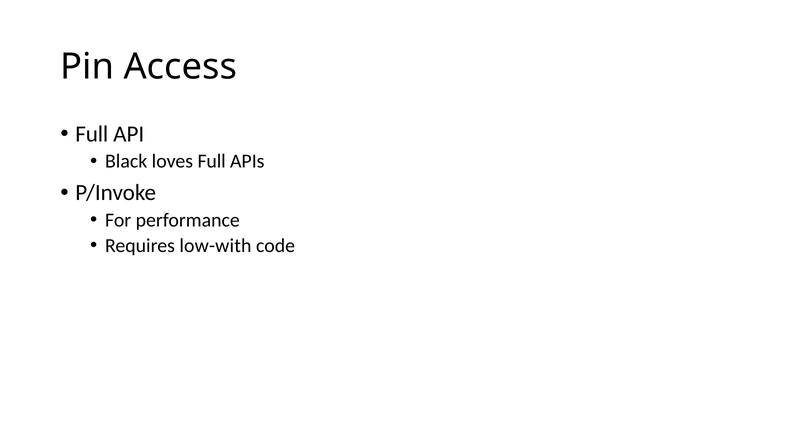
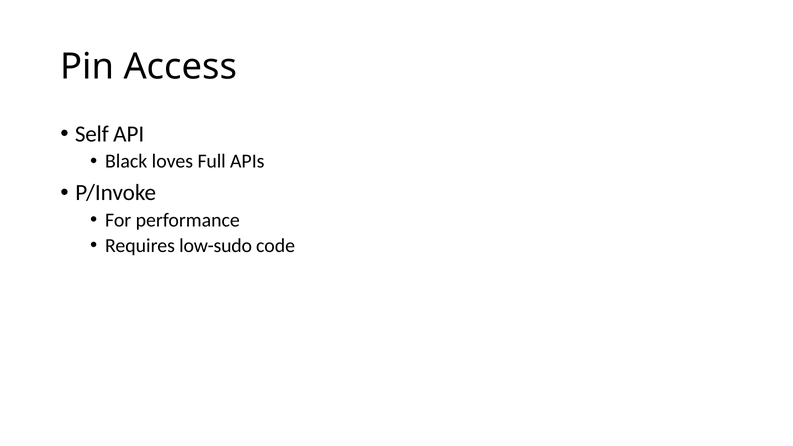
Full: Full -> Self (92, 134)
low-with: low-with -> low-sudo (216, 246)
